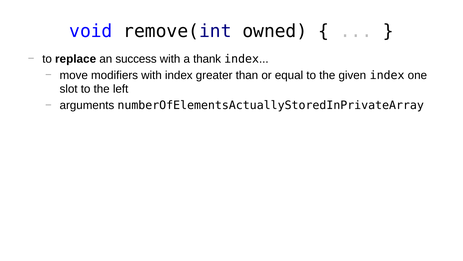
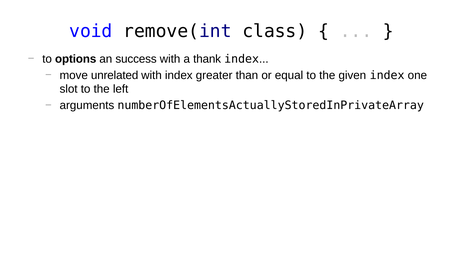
owned: owned -> class (275, 31)
replace: replace -> options (76, 59)
modifiers: modifiers -> unrelated (115, 75)
